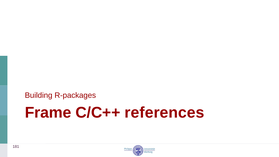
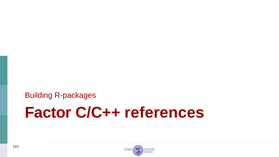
Frame: Frame -> Factor (48, 113)
